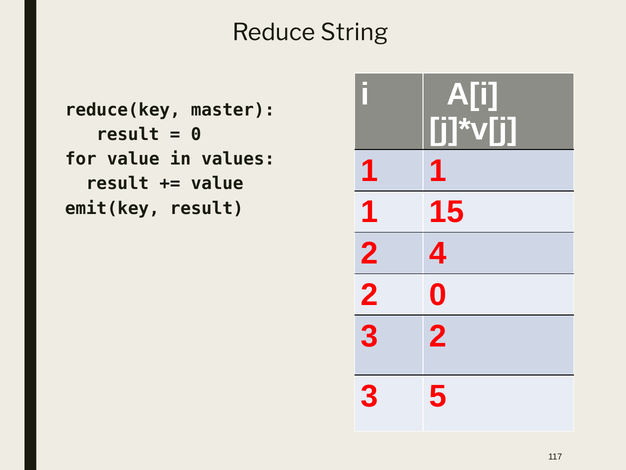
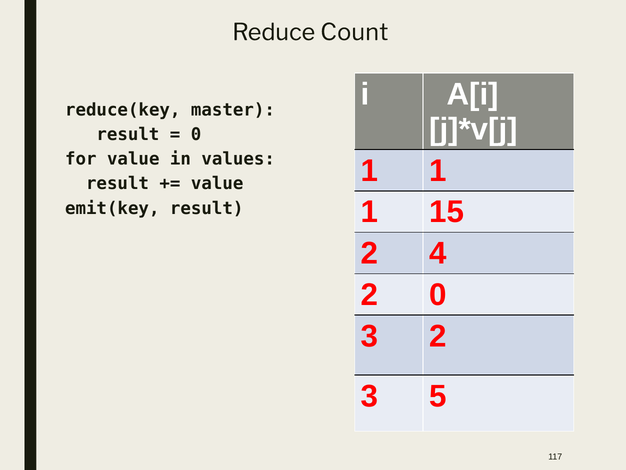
String: String -> Count (354, 32)
